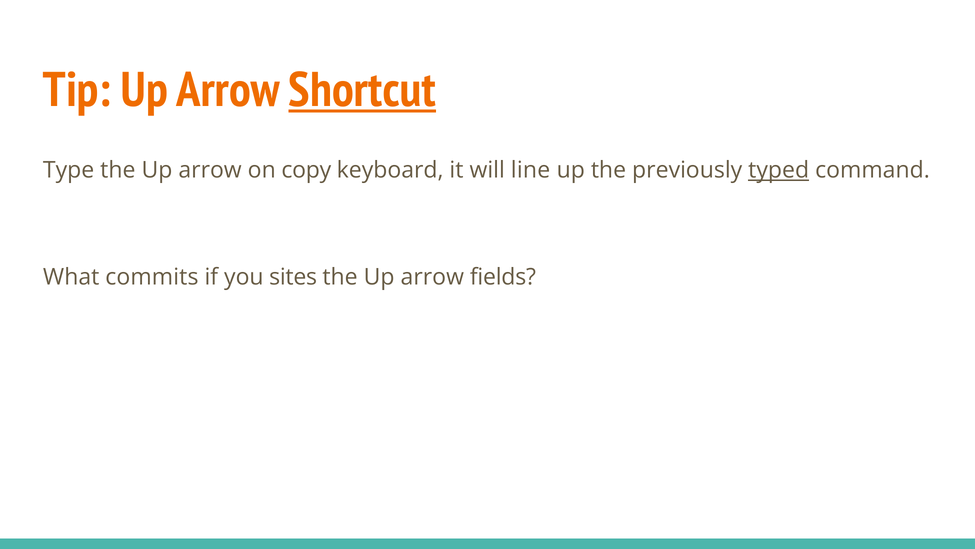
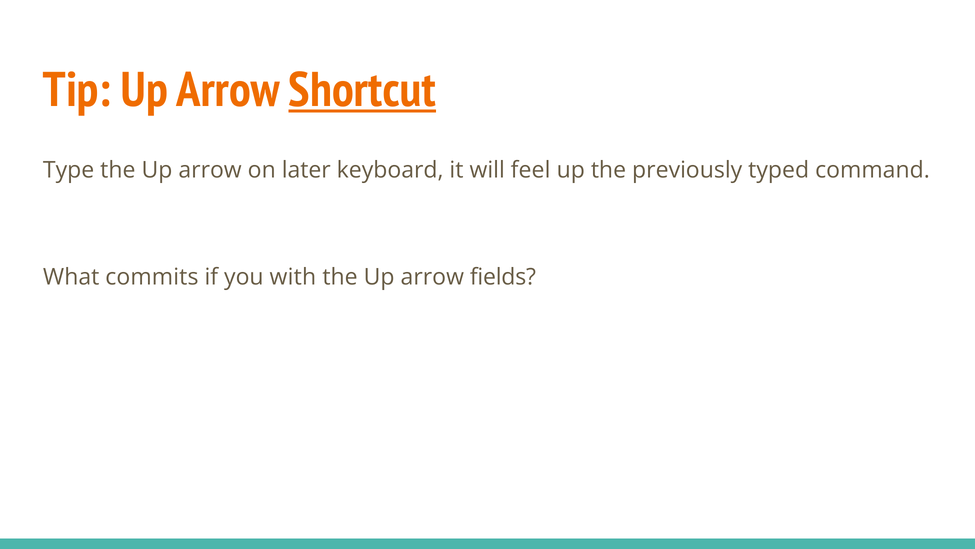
copy: copy -> later (306, 170)
line: line -> feel (531, 170)
typed underline: present -> none (779, 170)
sites: sites -> with (293, 277)
